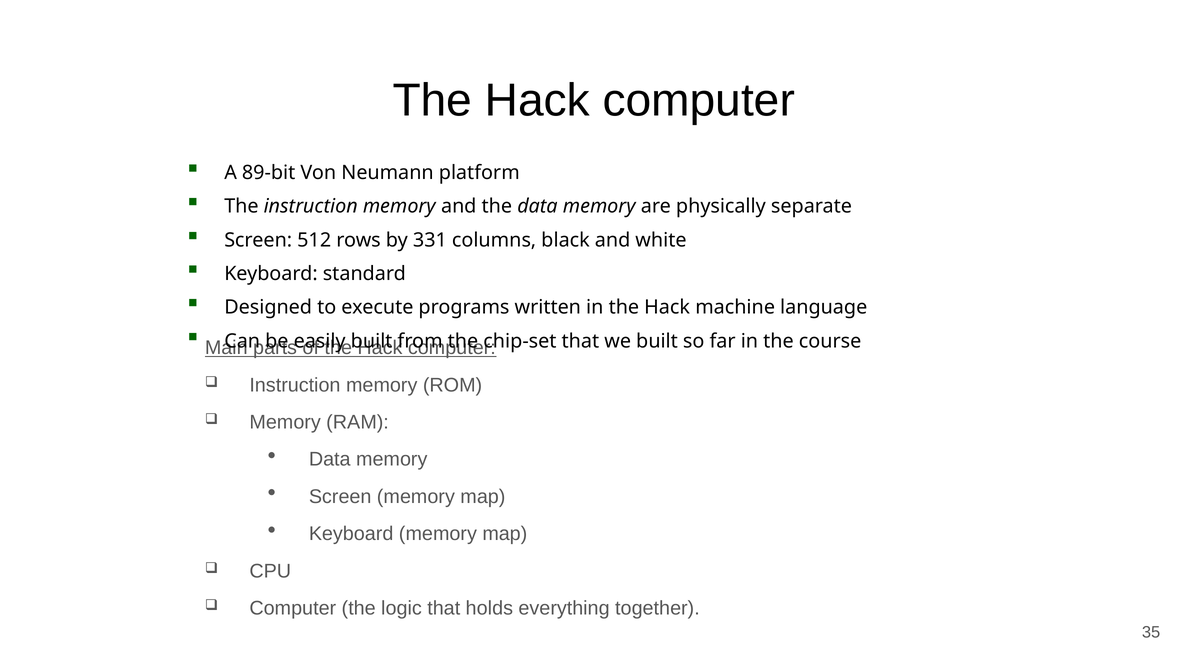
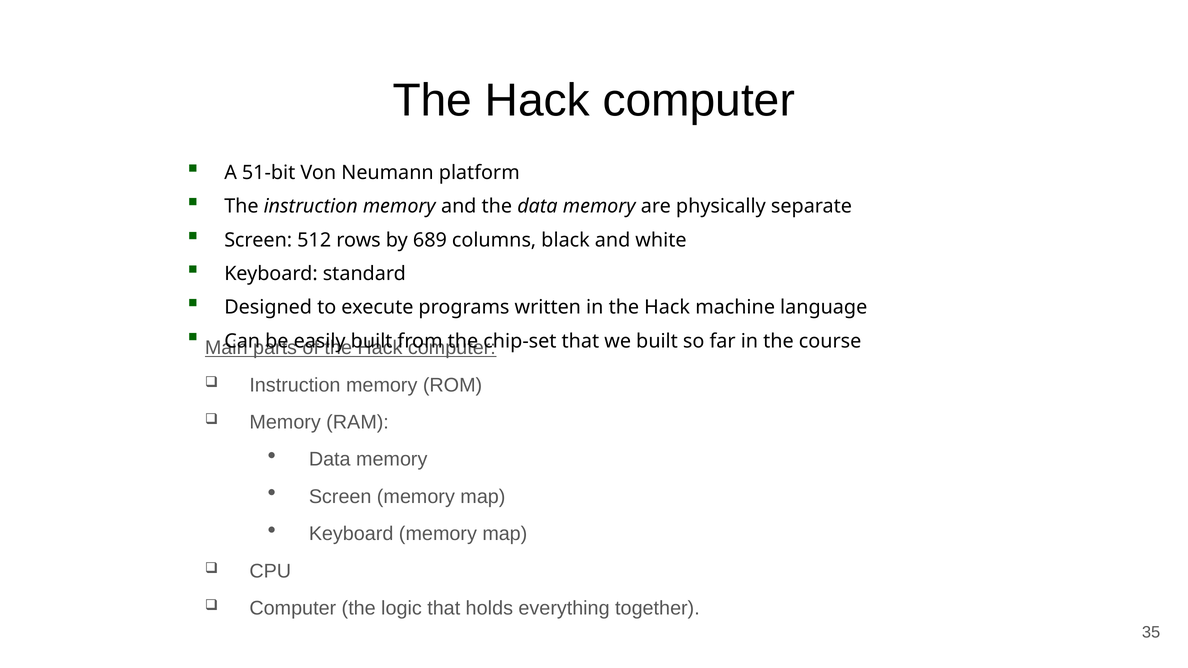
89-bit: 89-bit -> 51-bit (269, 173)
331: 331 -> 689 (430, 240)
